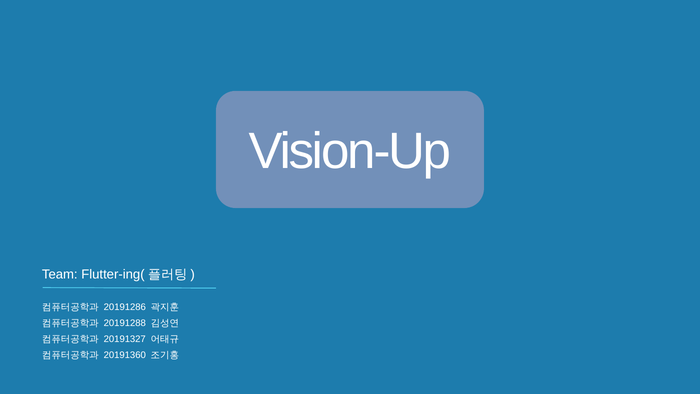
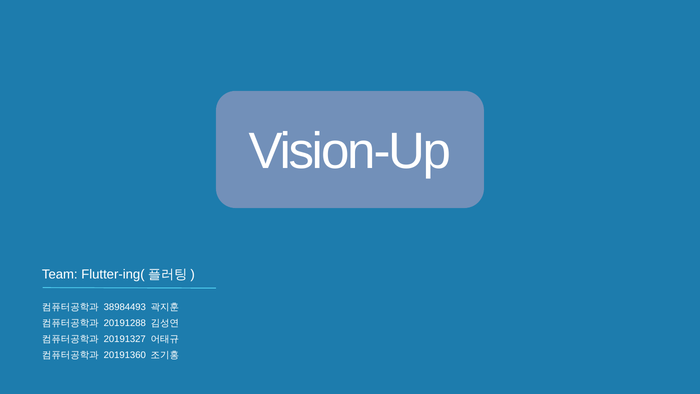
20191286: 20191286 -> 38984493 (125, 307)
